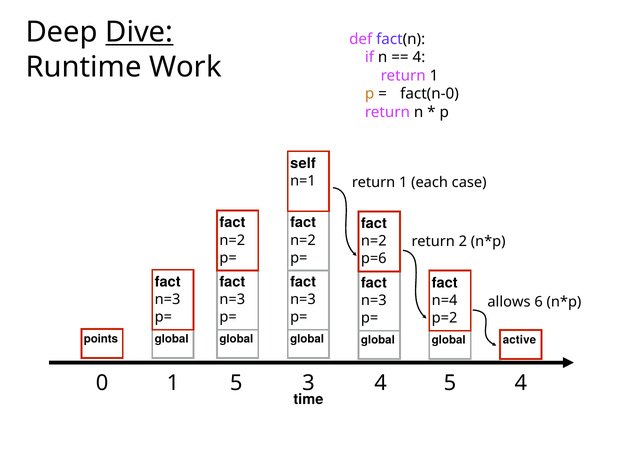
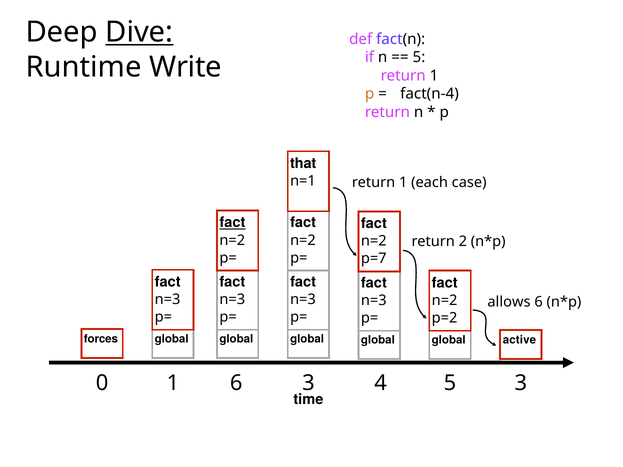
4: 4 -> 5 (419, 57)
Work: Work -> Write (185, 67)
fact(n-0: fact(n-0 -> fact(n-4 (430, 94)
self: self -> that (303, 164)
fact underline: none -> present (232, 223)
p=6: p=6 -> p=7 (374, 259)
n=4: n=4 -> n=2 (445, 300)
points: points -> forces (101, 339)
1 5: 5 -> 6 (236, 383)
5 4: 4 -> 3 (521, 383)
